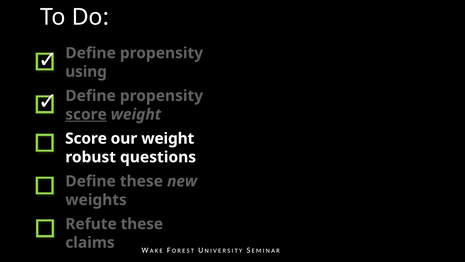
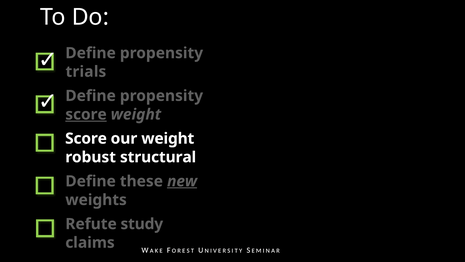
using: using -> trials (86, 72)
questions: questions -> structural (158, 157)
new underline: none -> present (182, 181)
Refute these: these -> study (142, 224)
